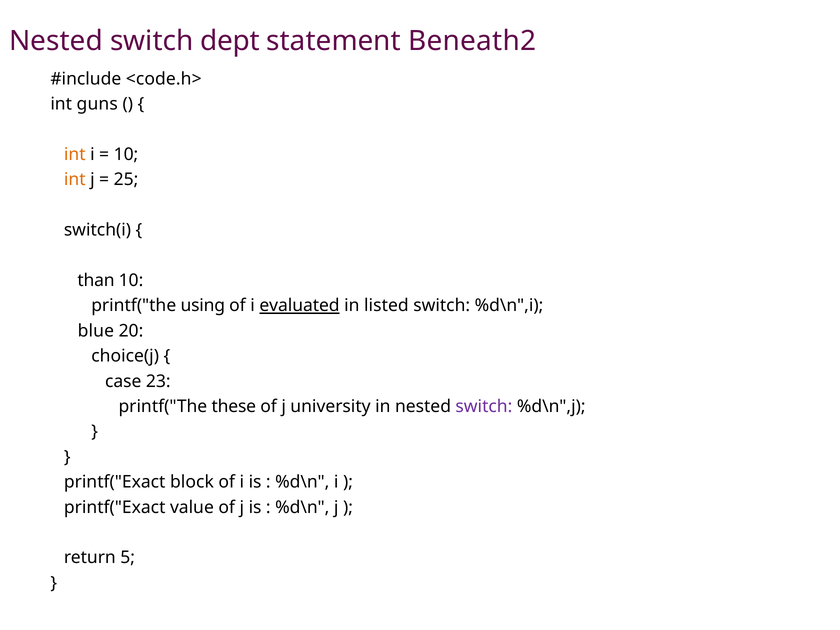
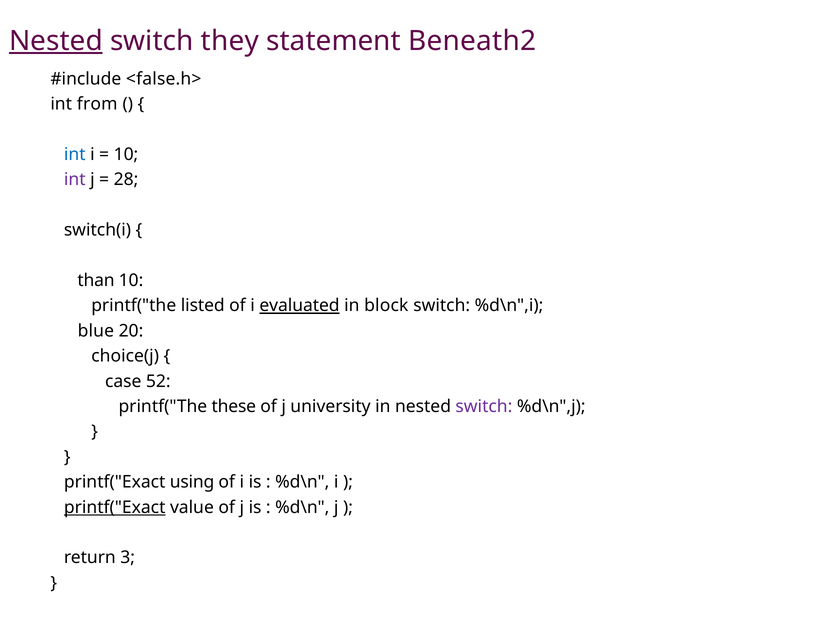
Nested underline: none -> present (56, 41)
dept: dept -> they (230, 41)
<code.h>: <code.h> -> <false.h> (164, 79)
guns: guns -> from (97, 104)
int colour: orange -> blue (75, 155)
int colour: orange -> purple (75, 180)
25: 25 -> 28 (126, 180)
using: using -> listed (203, 306)
listed: listed -> block (386, 306)
23: 23 -> 52 (158, 381)
block: block -> using (192, 482)
printf("Exact underline: none -> present (115, 507)
5: 5 -> 3 (128, 558)
